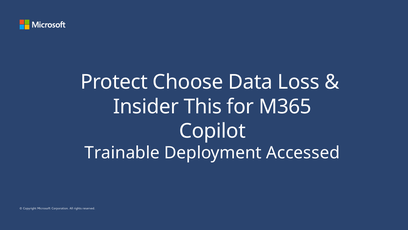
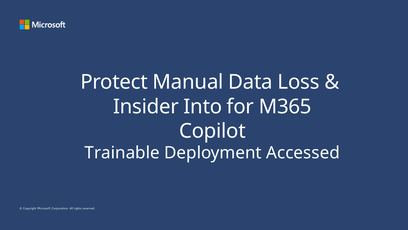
Choose: Choose -> Manual (188, 82)
This: This -> Into (203, 106)
